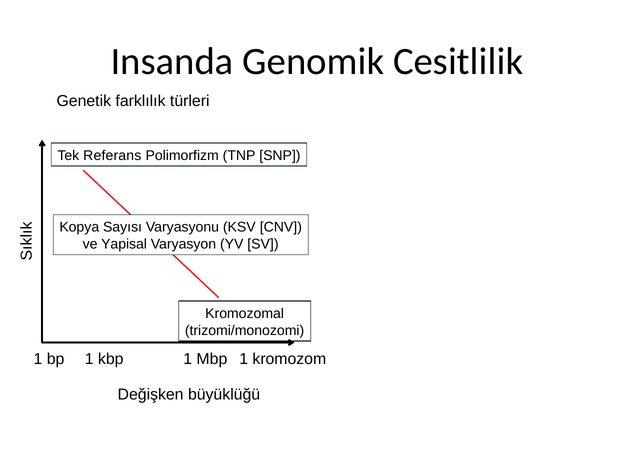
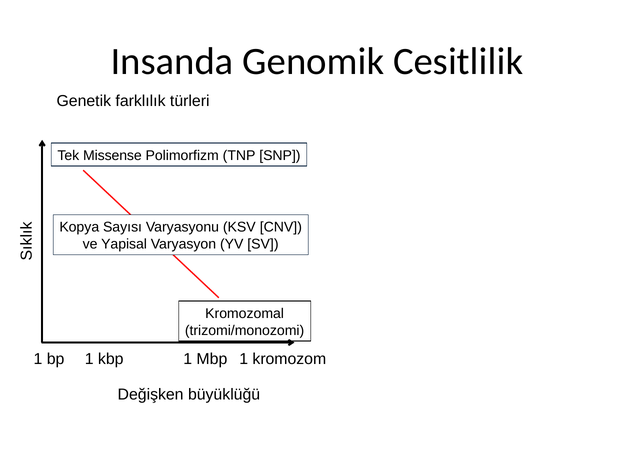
Referans: Referans -> Missense (112, 156)
